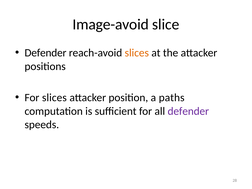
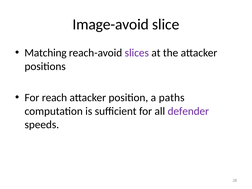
Defender: Defender -> Matching (46, 53)
slices colour: orange -> purple (137, 53)
For slices: slices -> reach (54, 98)
